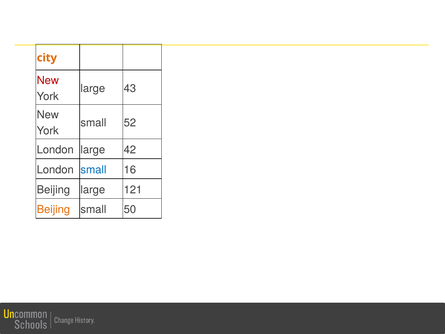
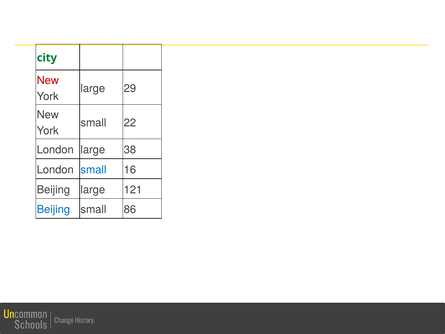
city colour: orange -> green (47, 58)
43: 43 -> 29 (130, 88)
52: 52 -> 22 (130, 123)
42: 42 -> 38 (130, 150)
Beijing colour: orange -> blue (53, 209)
50: 50 -> 86 (130, 209)
